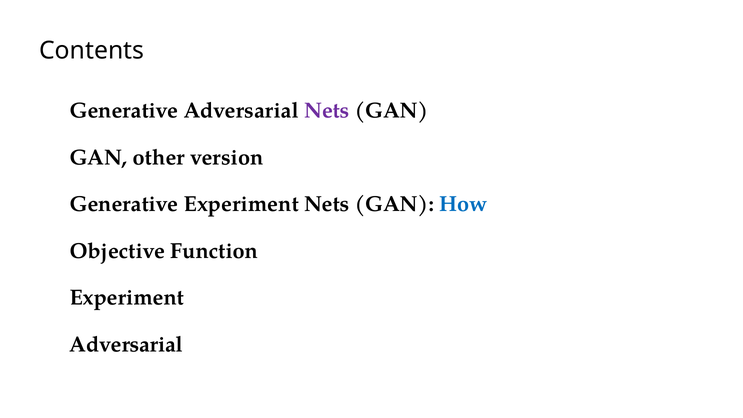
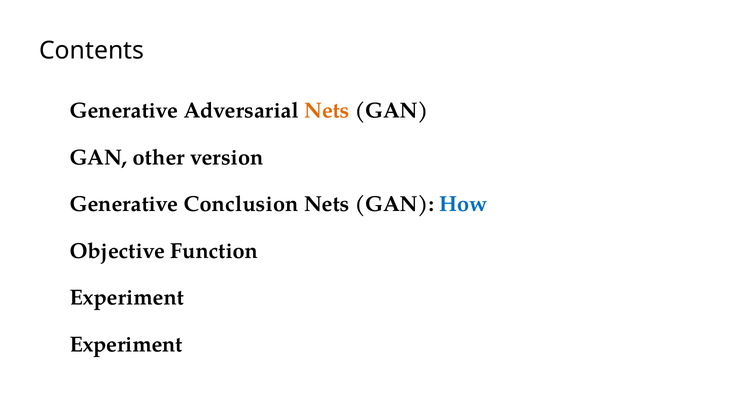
Nets colour: purple -> orange (327, 111)
Generative Experiment: Experiment -> Conclusion (241, 204)
Adversarial: Adversarial -> Experiment (126, 345)
